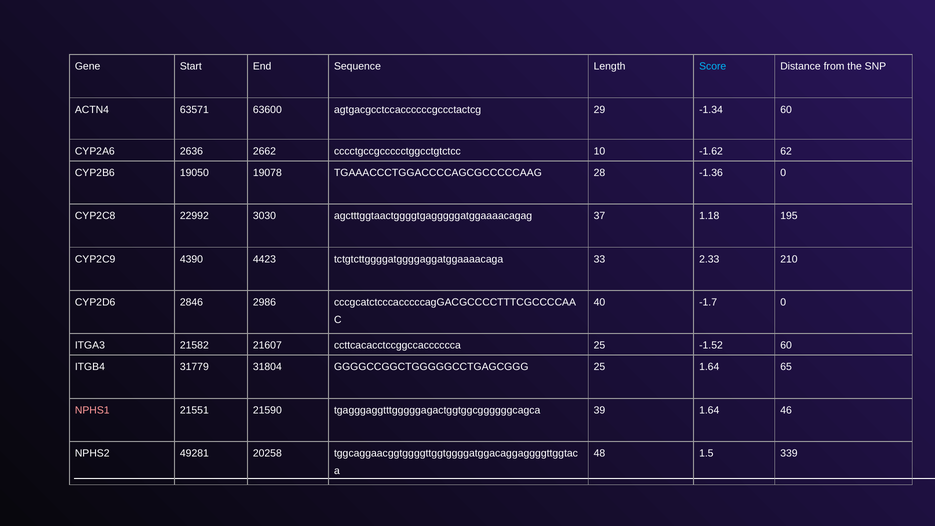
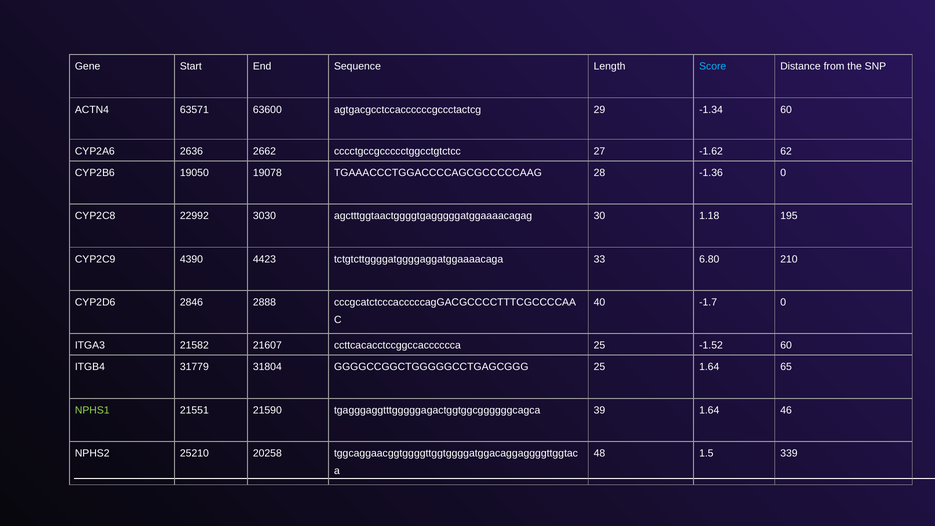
10: 10 -> 27 (599, 151)
37: 37 -> 30 (599, 216)
2.33: 2.33 -> 6.80 (709, 259)
2986: 2986 -> 2888 (264, 302)
NPHS1 colour: pink -> light green (92, 410)
49281: 49281 -> 25210 (194, 453)
